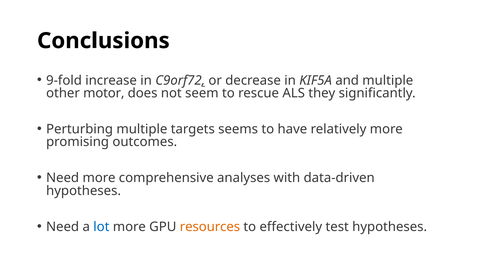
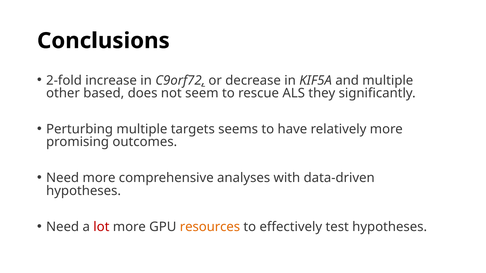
9-fold: 9-fold -> 2-fold (64, 80)
motor: motor -> based (104, 93)
lot colour: blue -> red (101, 227)
